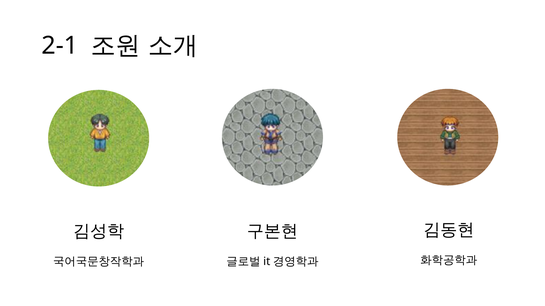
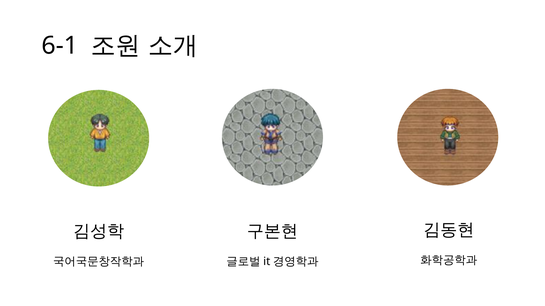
2-1: 2-1 -> 6-1 (60, 46)
